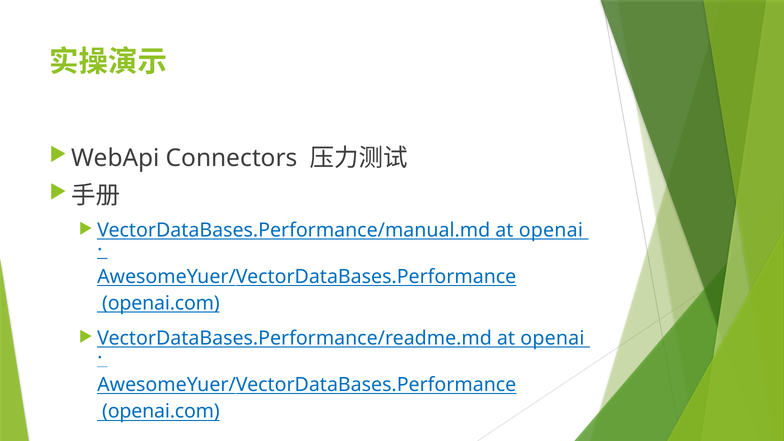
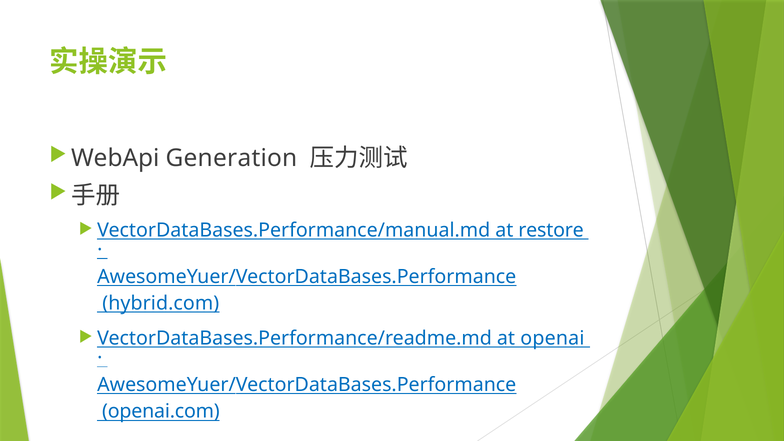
Connectors: Connectors -> Generation (232, 158)
openai: openai -> restore (551, 230)
openai.com: openai.com -> hybrid.com (161, 303)
